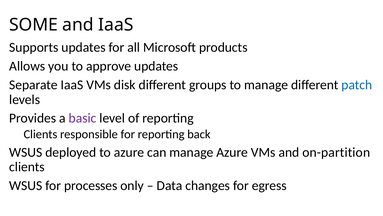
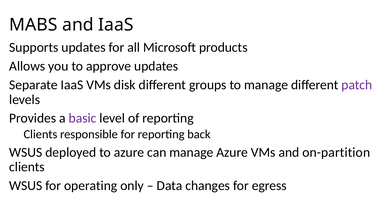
SOME: SOME -> MABS (33, 25)
patch colour: blue -> purple (357, 85)
processes: processes -> operating (91, 185)
